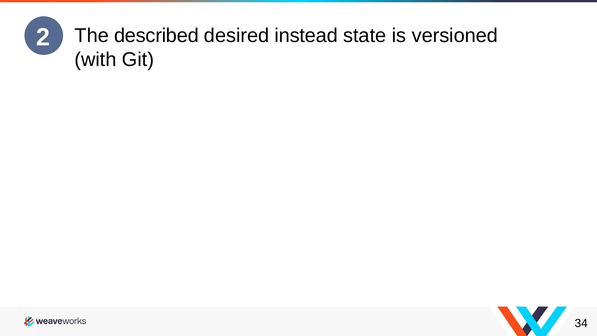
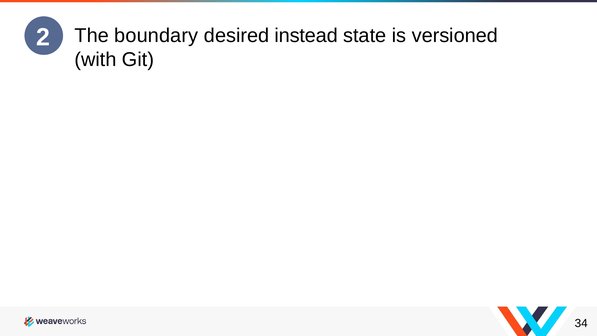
described: described -> boundary (156, 36)
